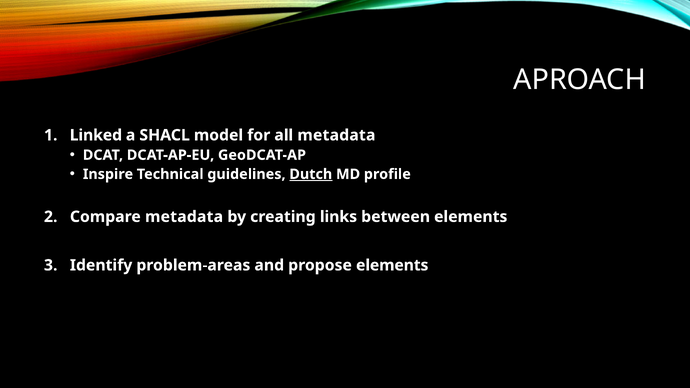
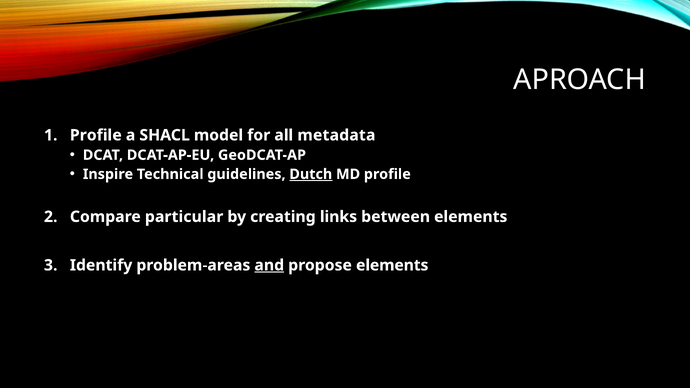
Linked: Linked -> Profile (96, 135)
Compare metadata: metadata -> particular (184, 217)
and underline: none -> present (269, 265)
